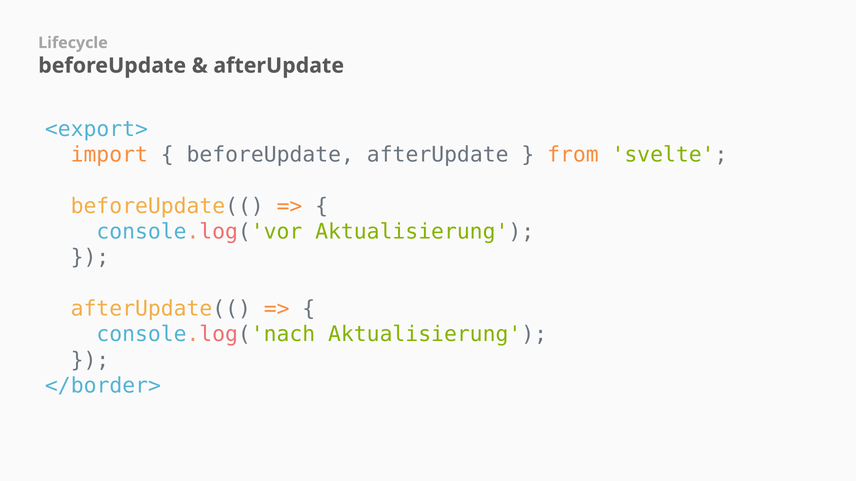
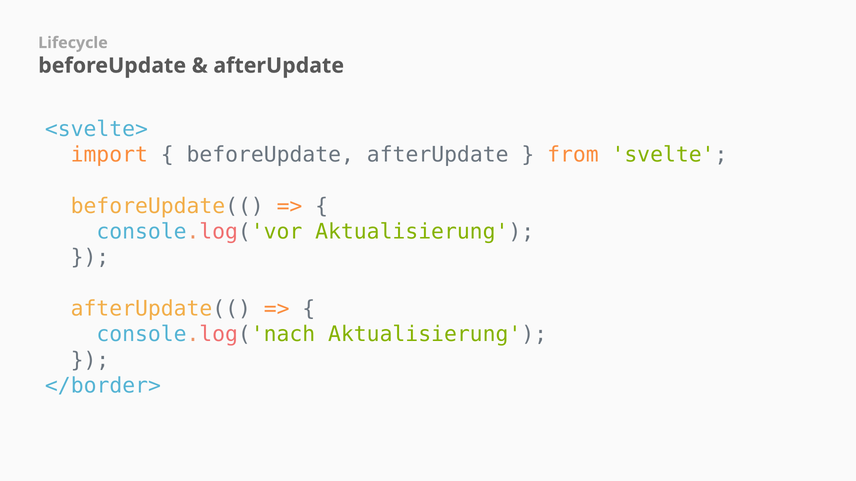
<export>: <export> -> <svelte> (96, 129)
